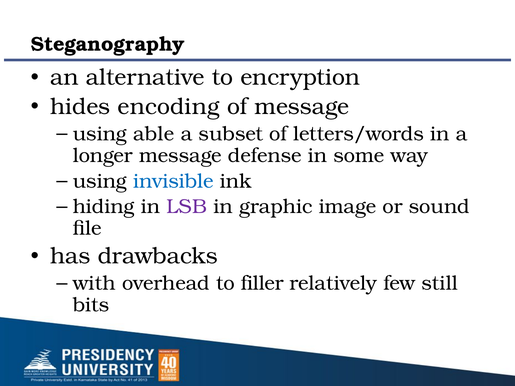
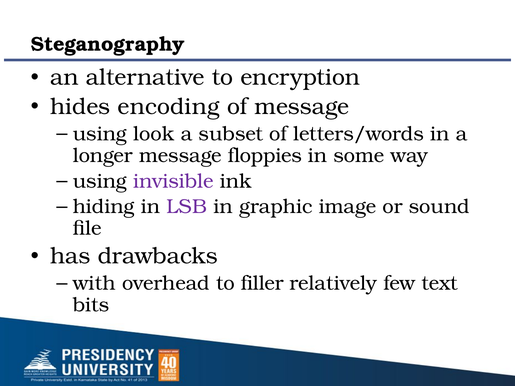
able: able -> look (154, 134)
defense: defense -> floppies (265, 156)
invisible colour: blue -> purple (173, 181)
still: still -> text (440, 283)
